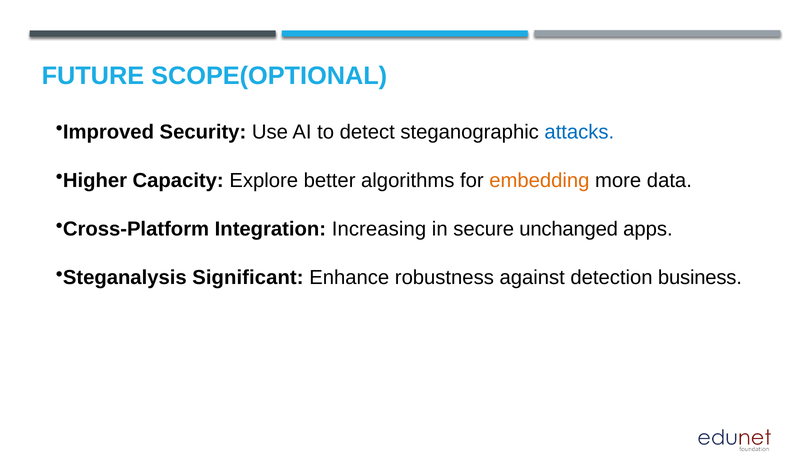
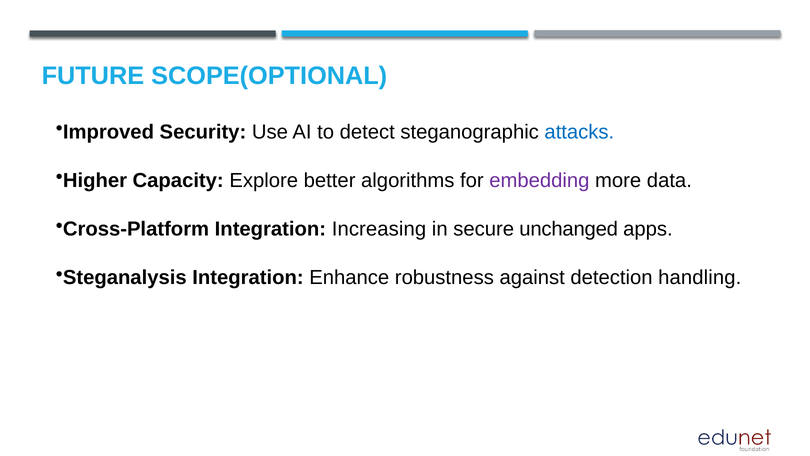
embedding colour: orange -> purple (539, 180)
Steganalysis Significant: Significant -> Integration (248, 278)
business: business -> handling (700, 278)
